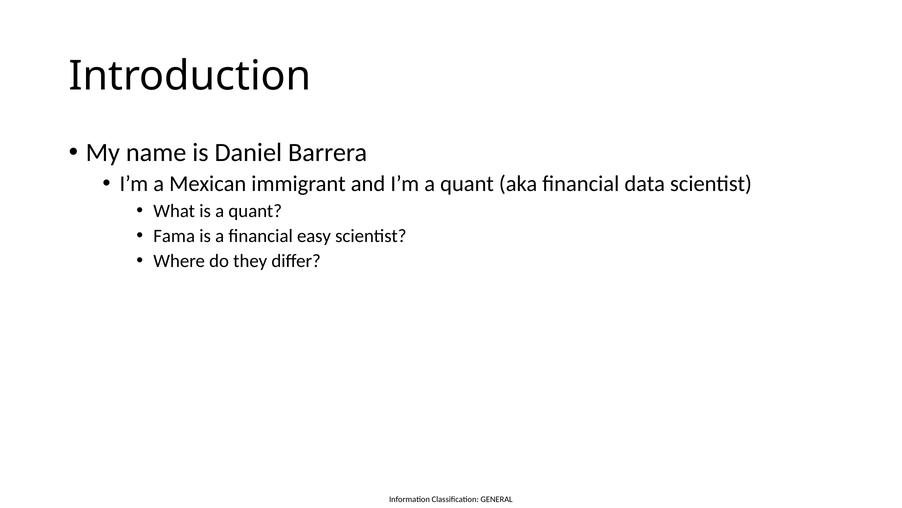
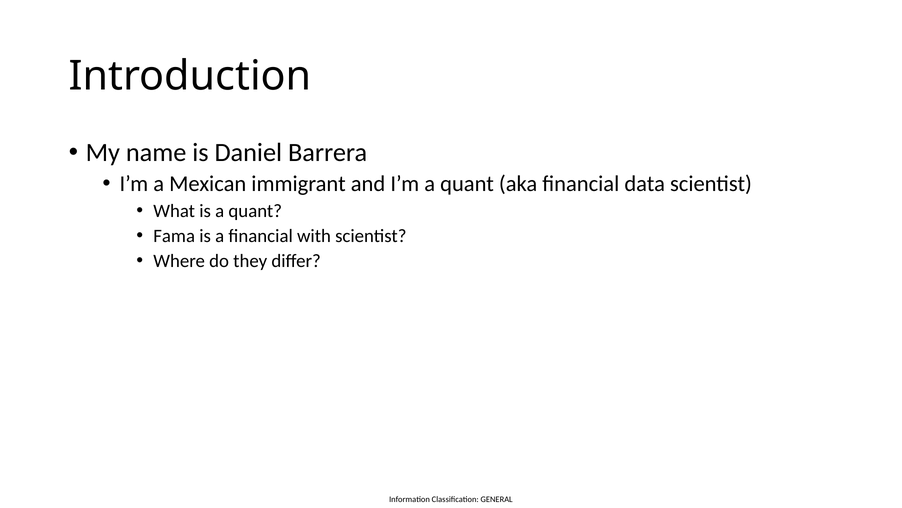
easy: easy -> with (314, 236)
